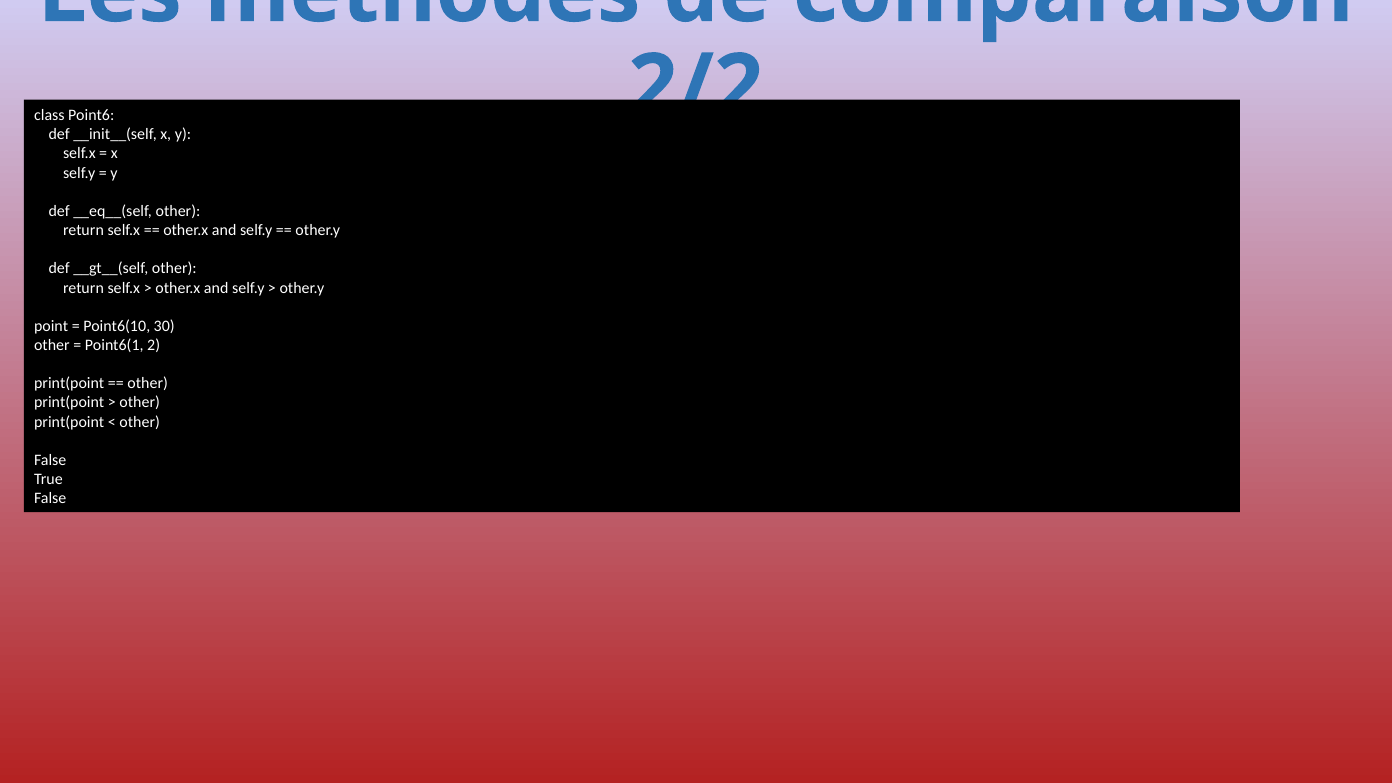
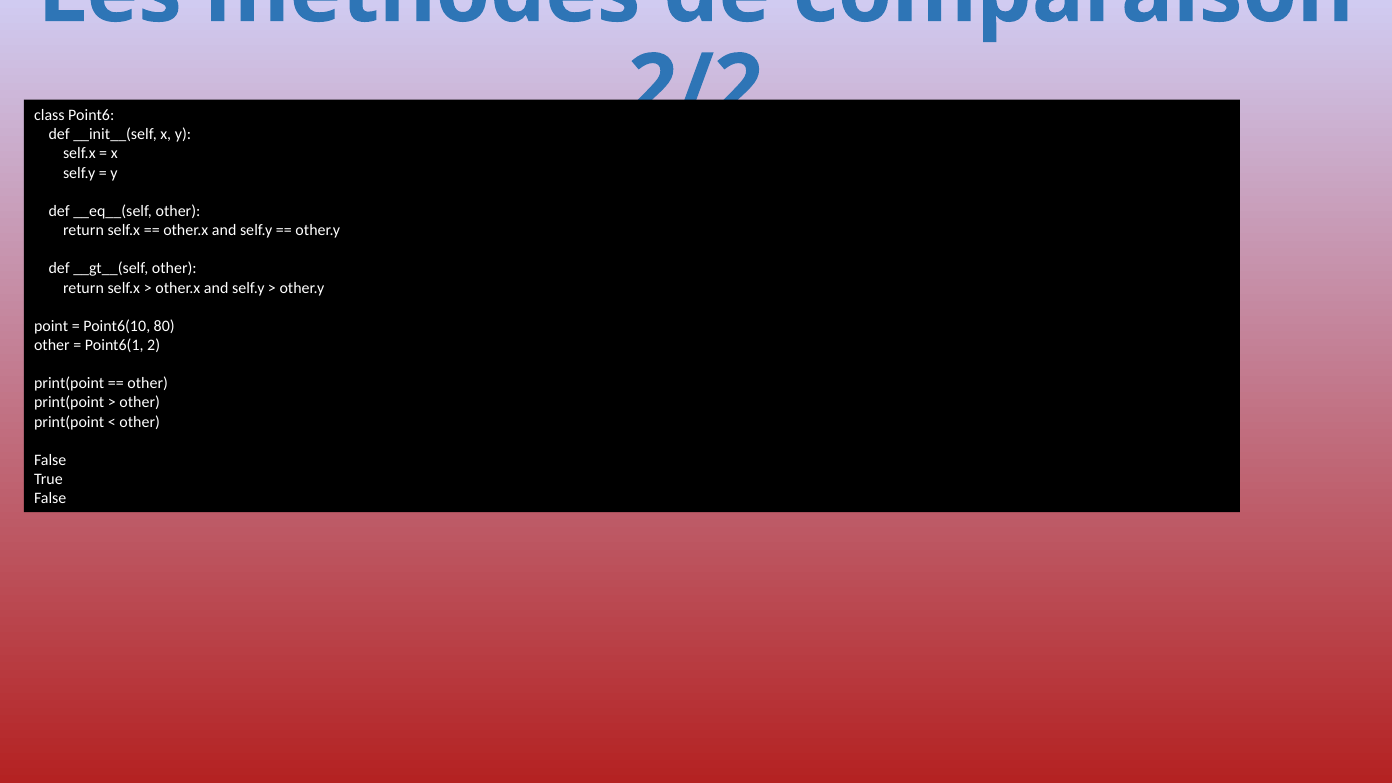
30: 30 -> 80 (164, 326)
